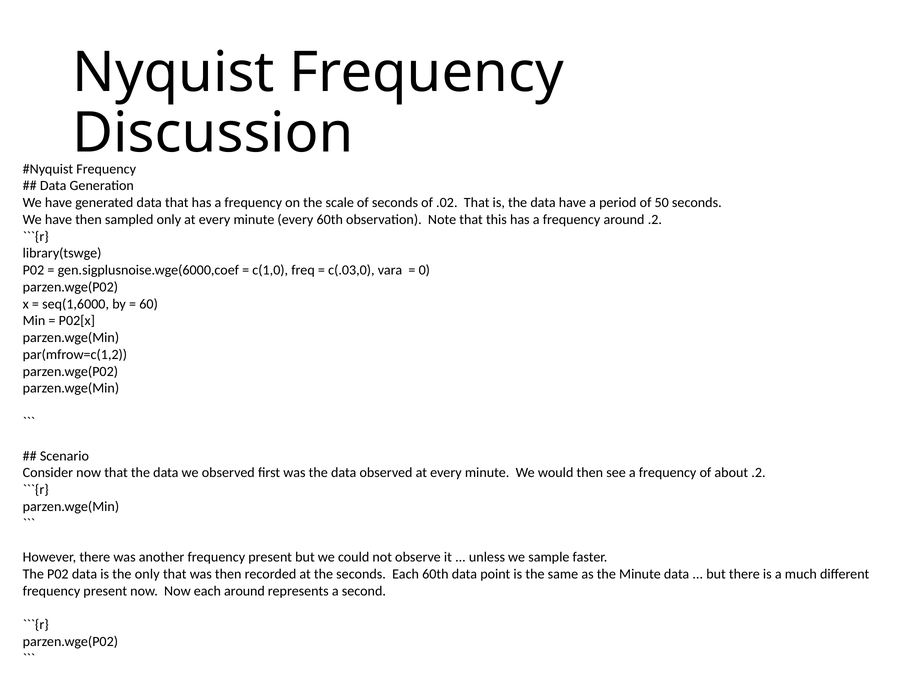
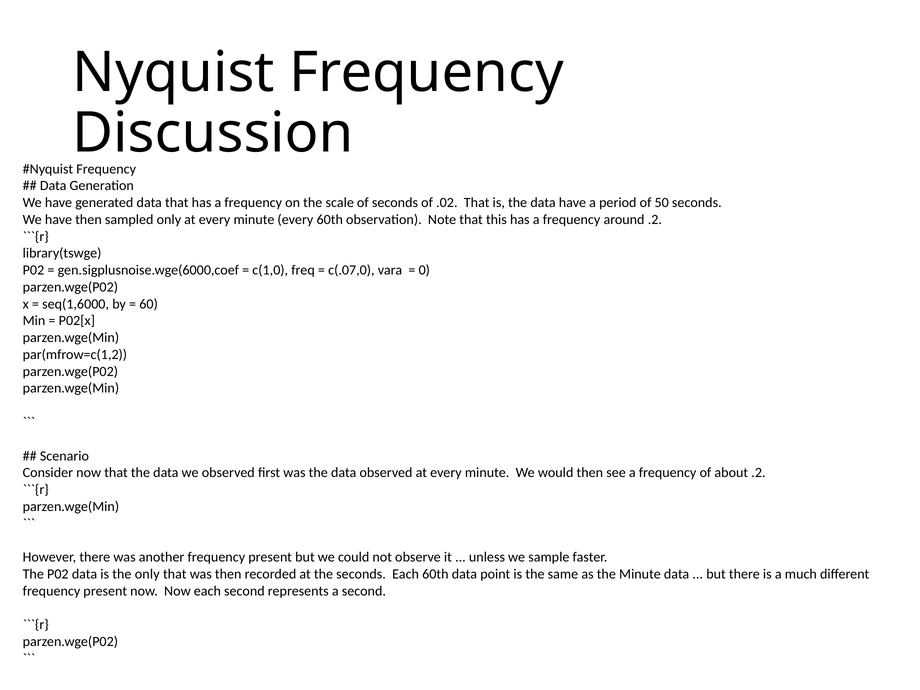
c(.03,0: c(.03,0 -> c(.07,0 (351, 270)
each around: around -> second (244, 591)
